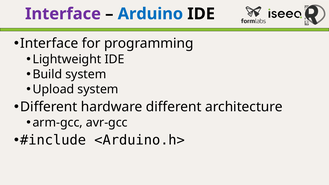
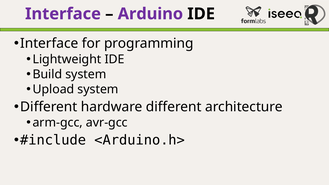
Arduino colour: blue -> purple (150, 14)
